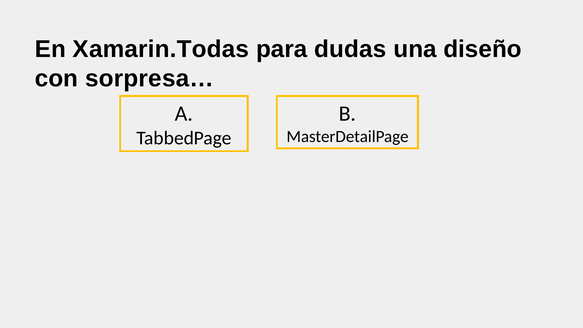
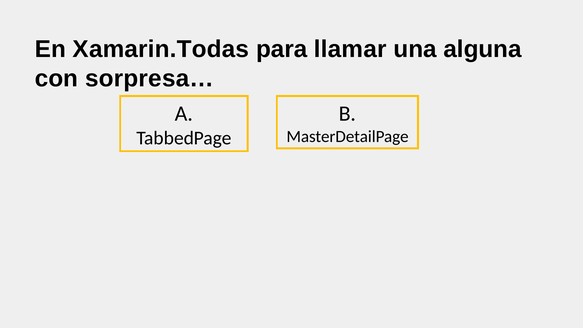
dudas: dudas -> llamar (350, 49)
diseño: diseño -> alguna (483, 49)
